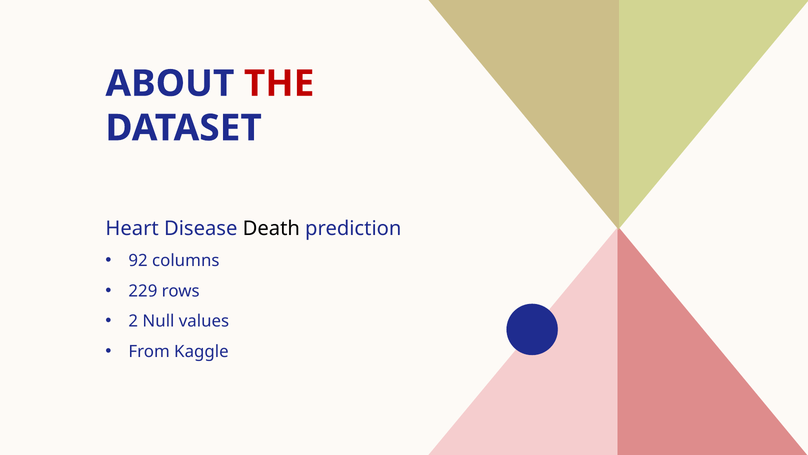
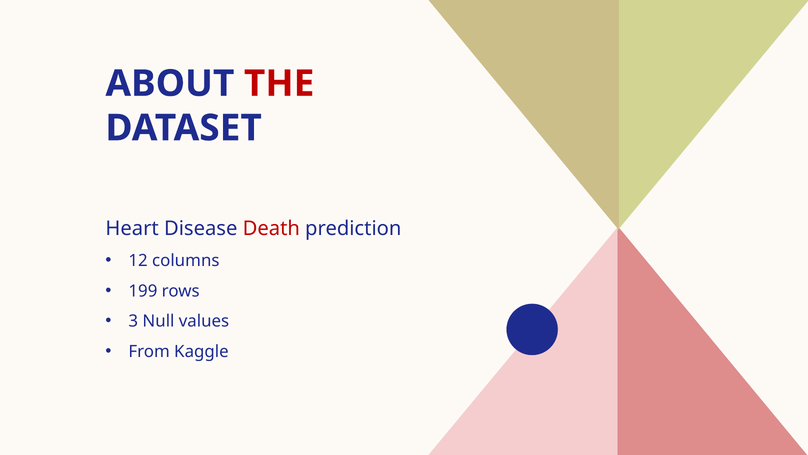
Death colour: black -> red (271, 228)
92: 92 -> 12 (138, 260)
229: 229 -> 199 (143, 291)
2: 2 -> 3 (133, 321)
